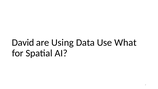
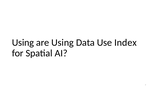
David: David -> Using (23, 42)
What: What -> Index (125, 42)
